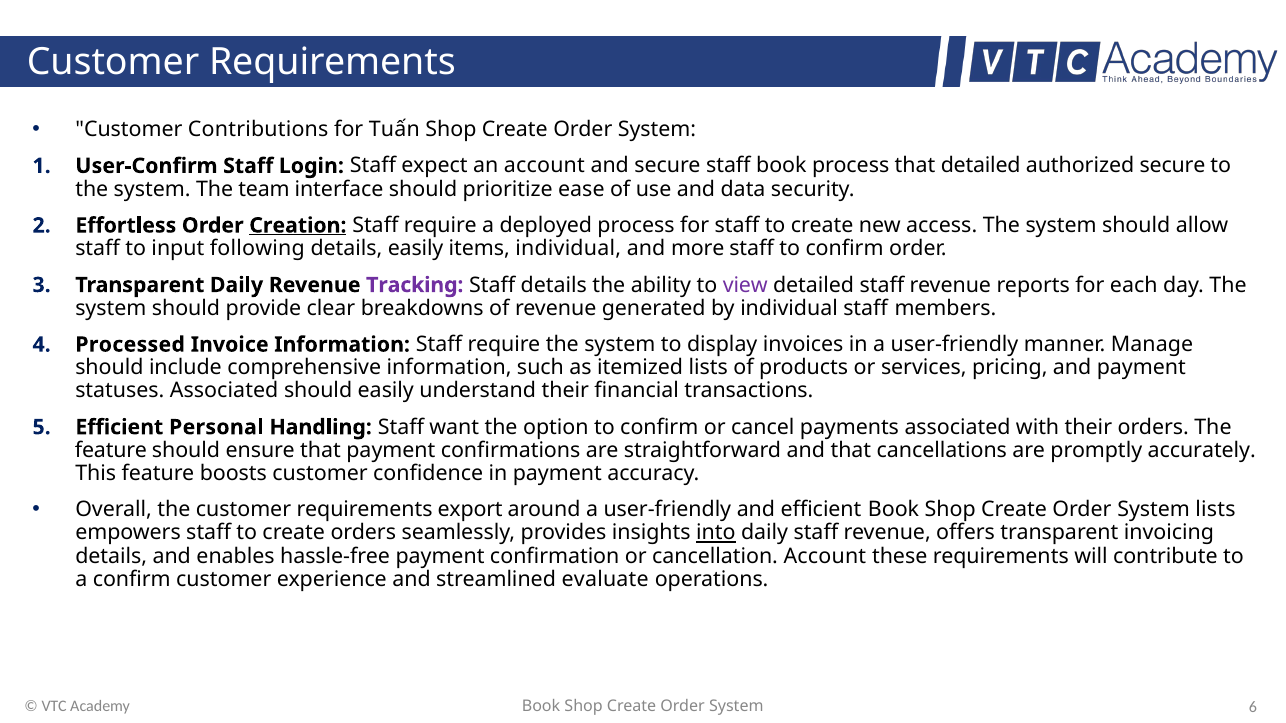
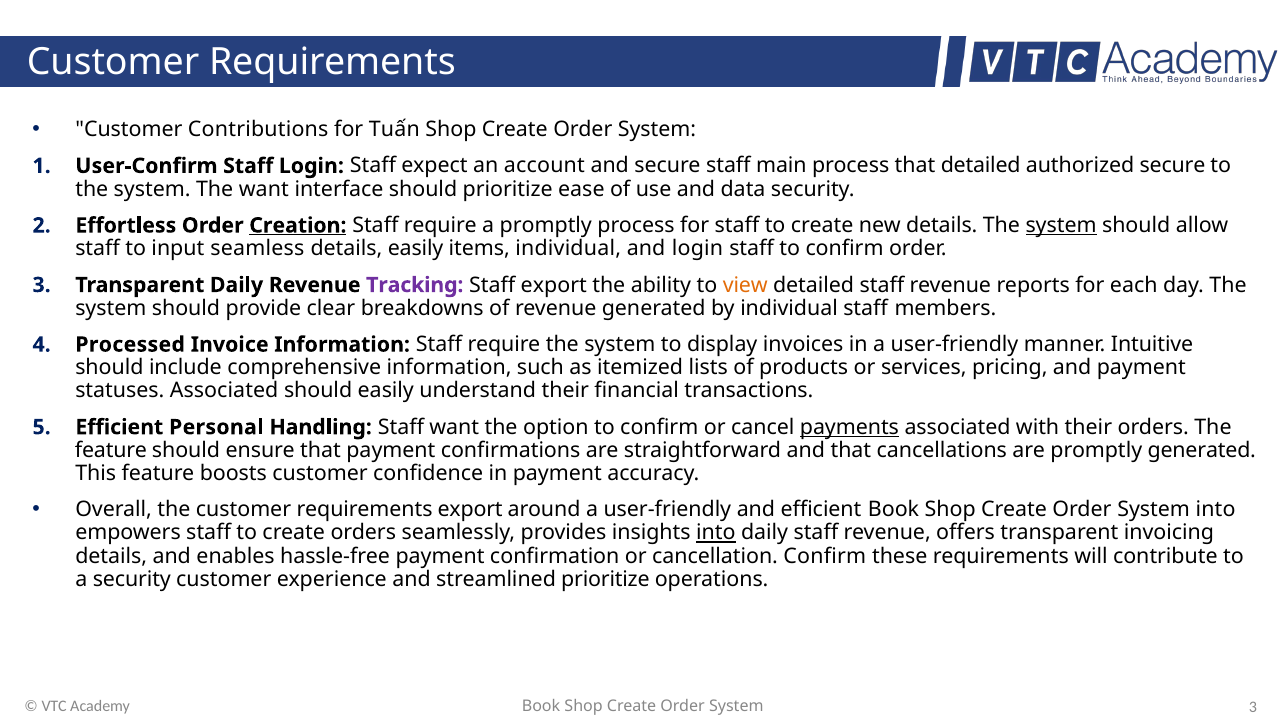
staff book: book -> main (781, 166)
The team: team -> want (264, 189)
a deployed: deployed -> promptly (546, 226)
new access: access -> details (942, 226)
system underline: none -> present (1061, 226)
following: following -> seamless (257, 249)
and more: more -> login (698, 249)
Staff details: details -> export (554, 285)
view colour: purple -> orange (745, 285)
Manage: Manage -> Intuitive (1152, 345)
payments underline: none -> present (849, 427)
promptly accurately: accurately -> generated (1202, 450)
System lists: lists -> into (1216, 510)
cancellation Account: Account -> Confirm (825, 556)
a confirm: confirm -> security (132, 579)
streamlined evaluate: evaluate -> prioritize (605, 579)
Academy 6: 6 -> 3 (1253, 708)
